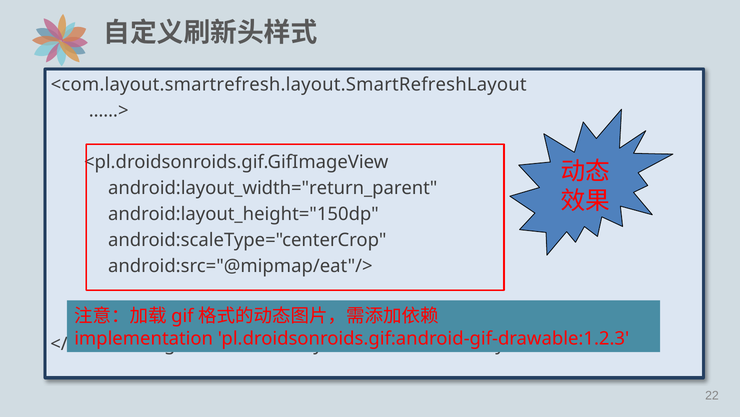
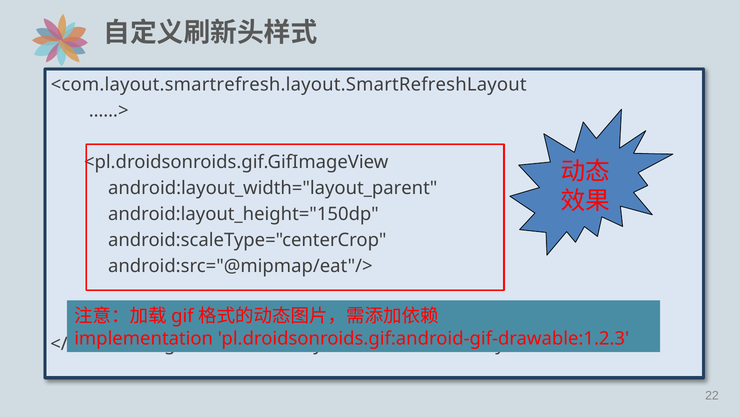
android:layout_width="return_parent: android:layout_width="return_parent -> android:layout_width="layout_parent (273, 188)
